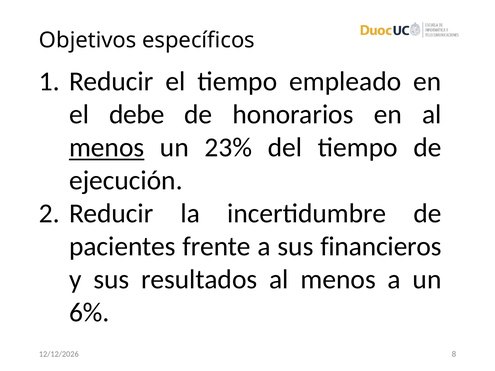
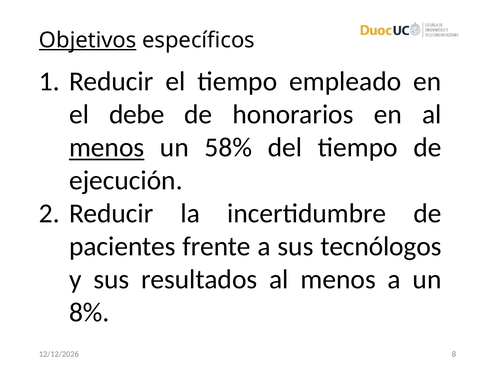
Objetivos underline: none -> present (88, 40)
23%: 23% -> 58% (228, 148)
financieros: financieros -> tecnólogos (381, 247)
6%: 6% -> 8% (89, 313)
